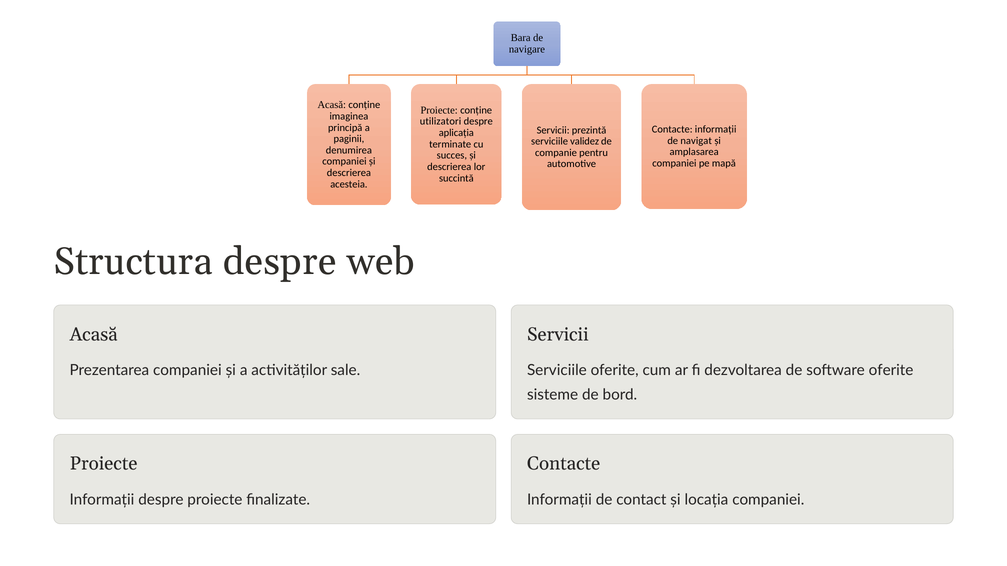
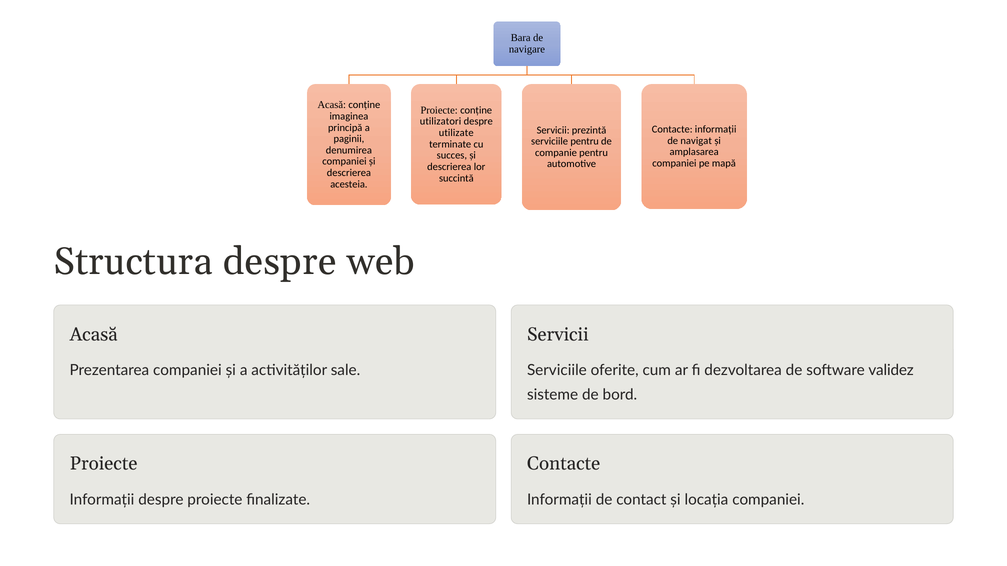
aplicația: aplicația -> utilizate (456, 133)
serviciile validez: validez -> pentru (585, 141)
software oferite: oferite -> validez (891, 371)
